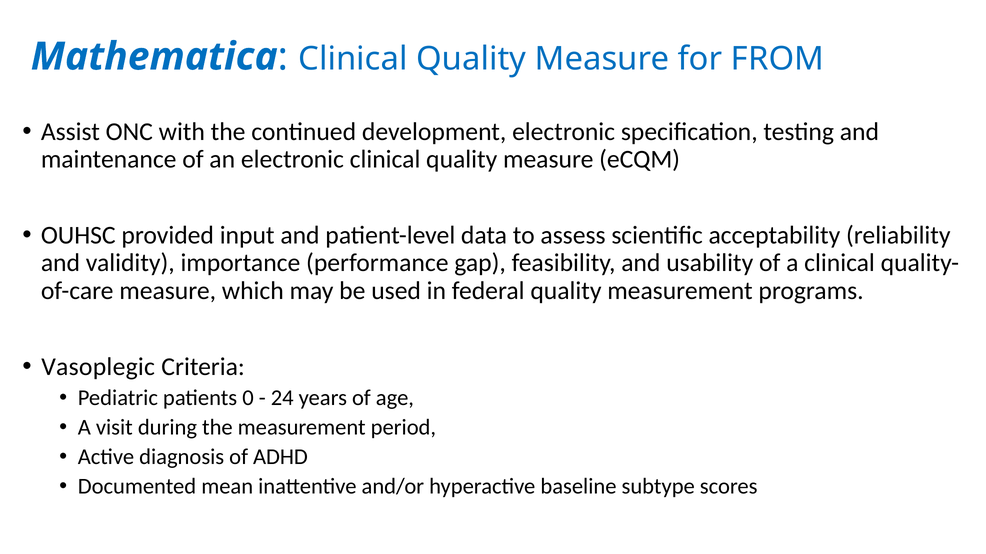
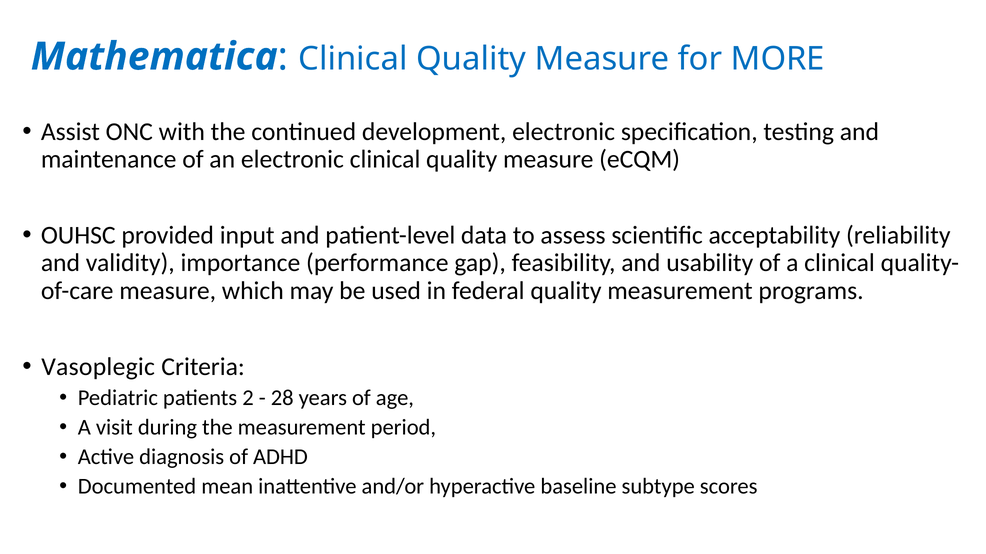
FROM: FROM -> MORE (778, 59)
0: 0 -> 2 (248, 398)
24: 24 -> 28 (282, 398)
